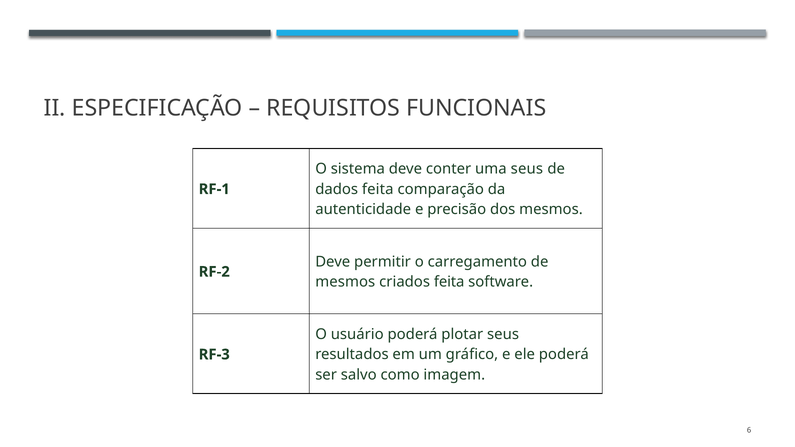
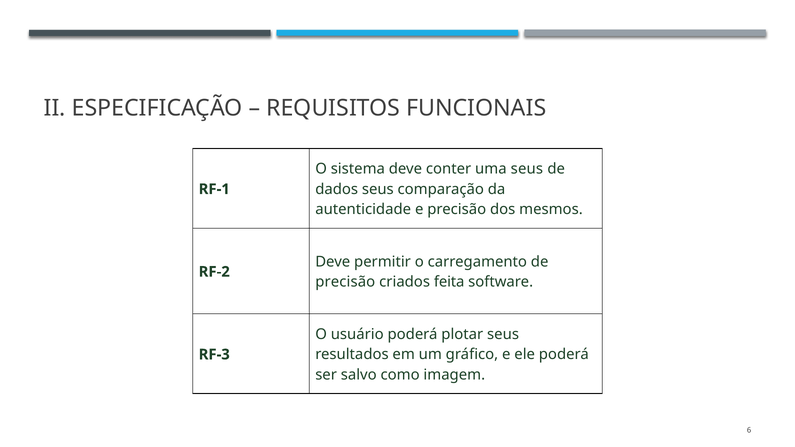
dados feita: feita -> seus (378, 189)
mesmos: mesmos -> precisão (345, 282)
